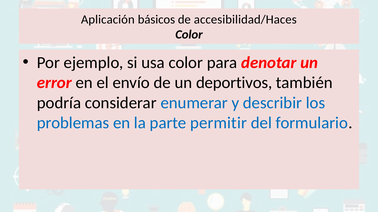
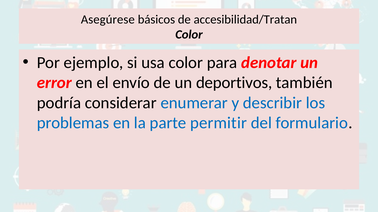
Aplicación: Aplicación -> Asegúrese (108, 20)
accesibilidad/Haces: accesibilidad/Haces -> accesibilidad/Tratan (245, 20)
